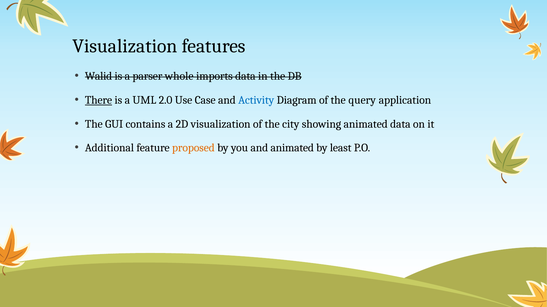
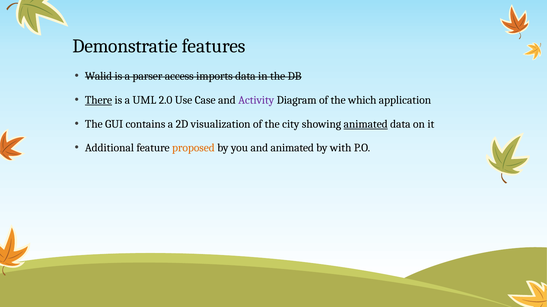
Visualization: Visualization -> Demonstratie (125, 46)
whole: whole -> access (179, 76)
Activity colour: blue -> purple (256, 100)
query: query -> which (362, 100)
animated underline: none -> present (366, 124)
least: least -> with (341, 148)
